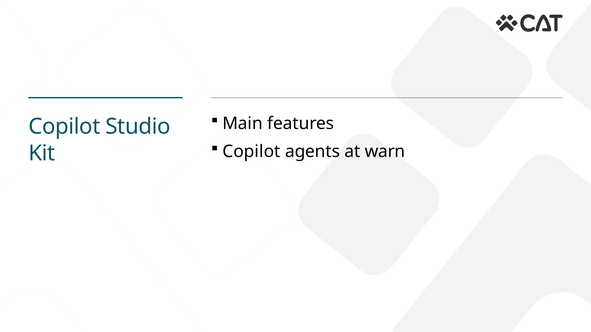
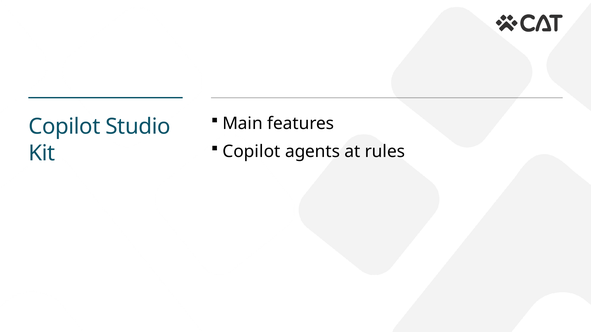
warn: warn -> rules (385, 152)
